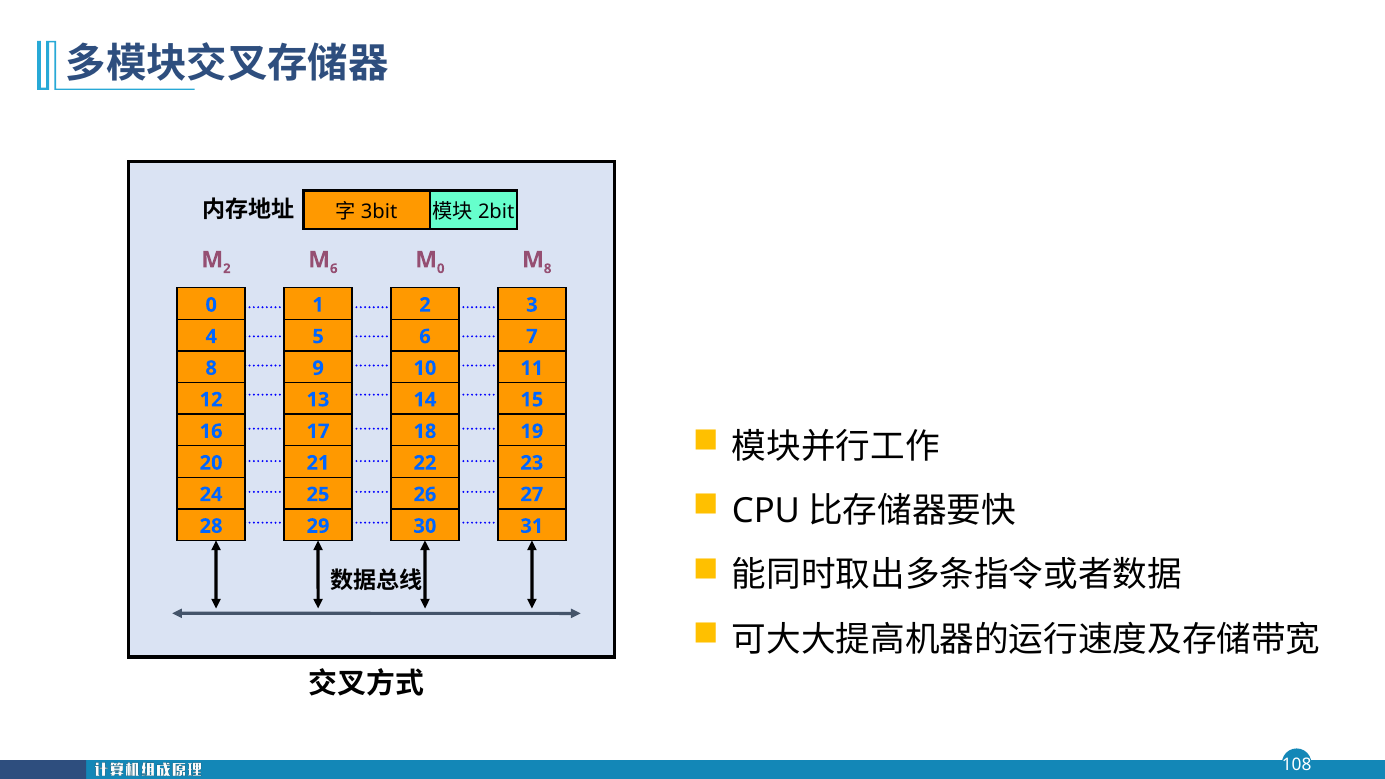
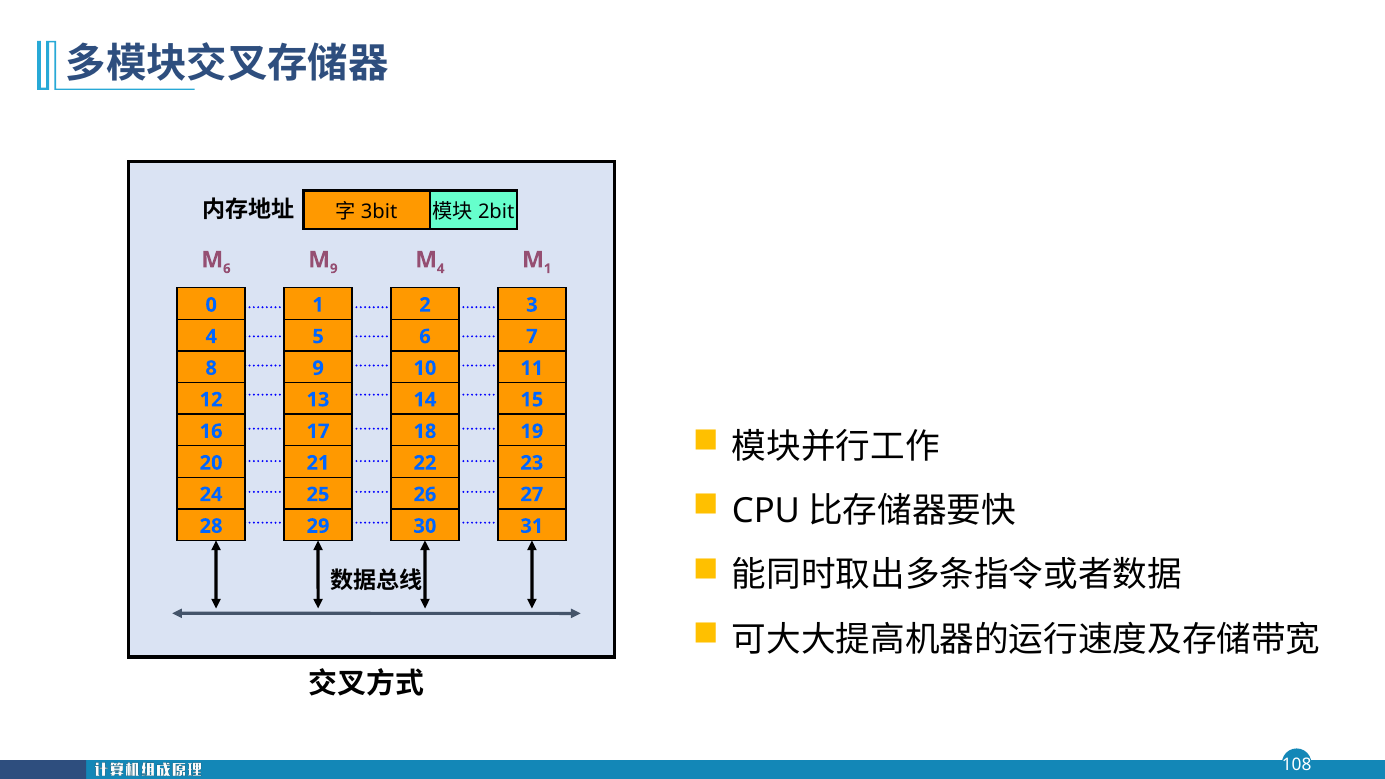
2: 2 -> 6 (227, 269)
6: 6 -> 9 (334, 269)
0: 0 -> 4 (441, 269)
8: 8 -> 1 (548, 269)
